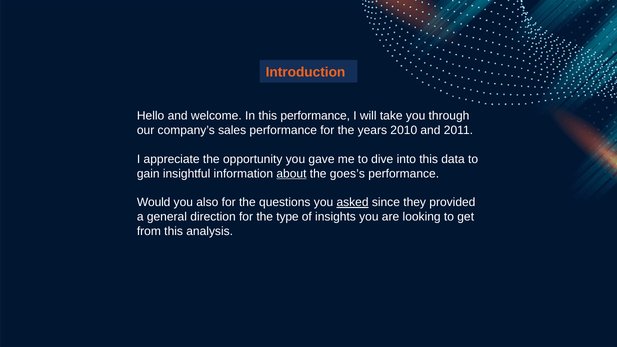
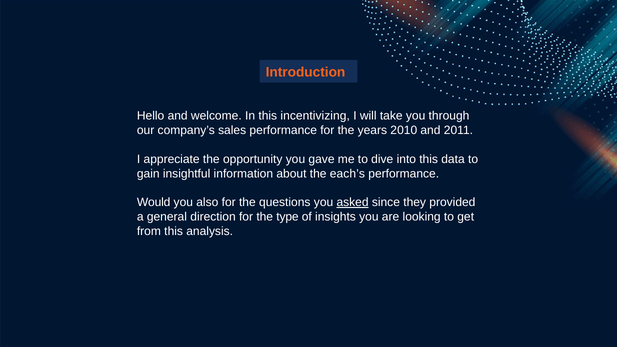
this performance: performance -> incentivizing (315, 116)
about underline: present -> none (291, 174)
goes’s: goes’s -> each’s (347, 174)
